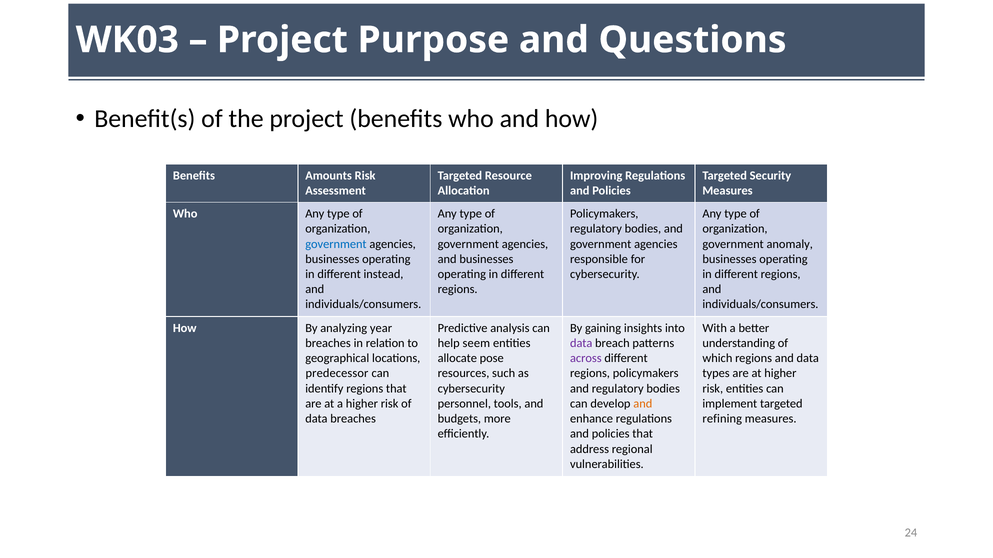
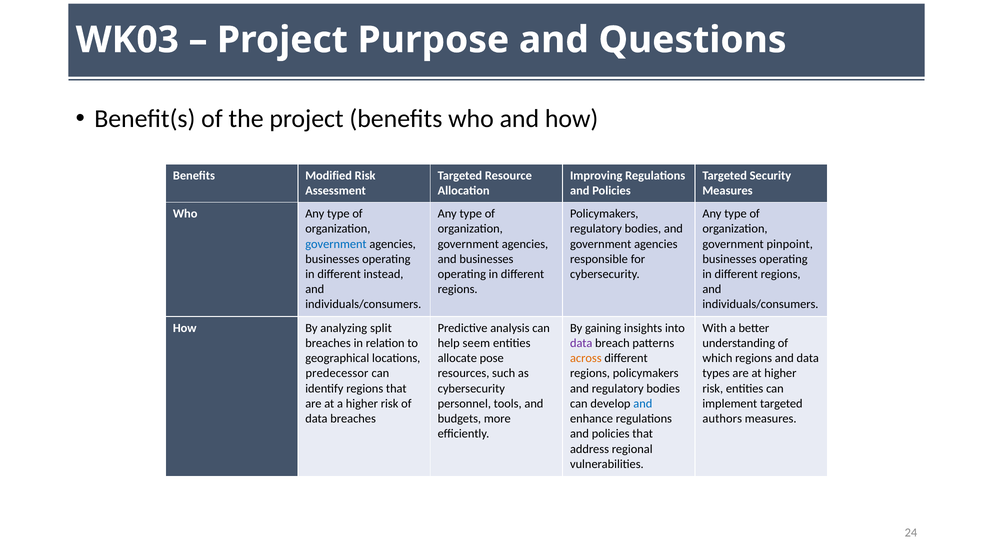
Amounts: Amounts -> Modified (329, 176)
anomaly: anomaly -> pinpoint (790, 244)
year: year -> split (381, 328)
across colour: purple -> orange (586, 359)
and colour: orange -> blue (643, 404)
refining: refining -> authors (722, 419)
